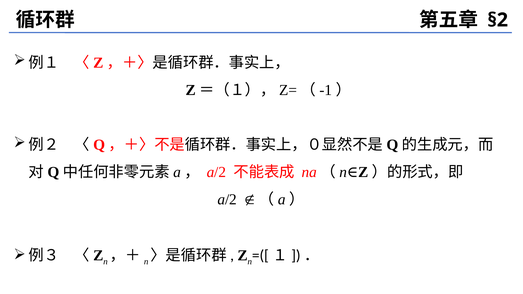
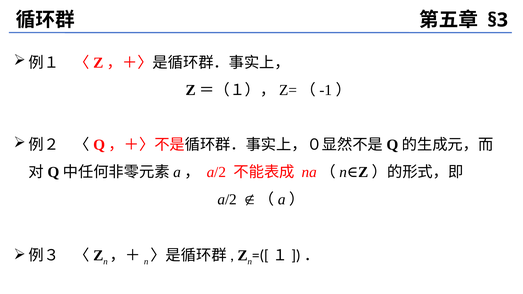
§2: §2 -> §3 (498, 20)
